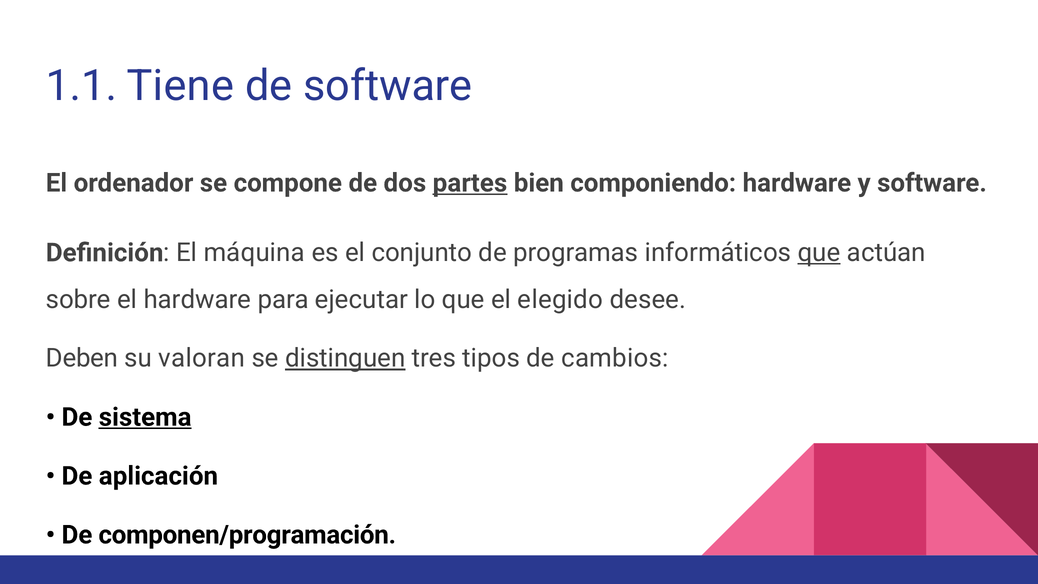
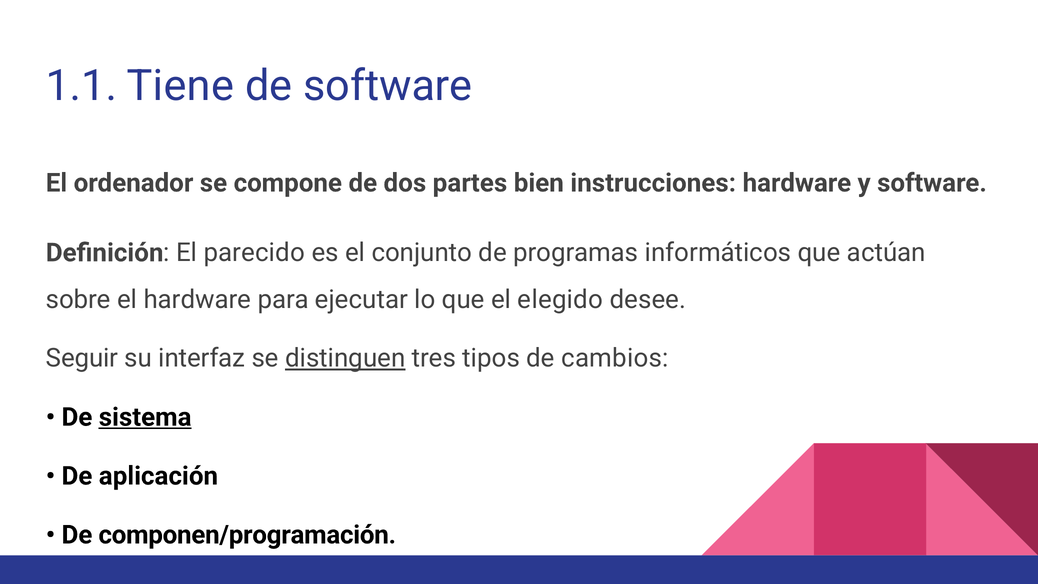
partes underline: present -> none (470, 183)
componiendo: componiendo -> instrucciones (653, 183)
máquina: máquina -> parecido (254, 253)
que underline: present -> none (819, 253)
Deben: Deben -> Seguir (82, 358)
valoran: valoran -> interfaz (202, 358)
